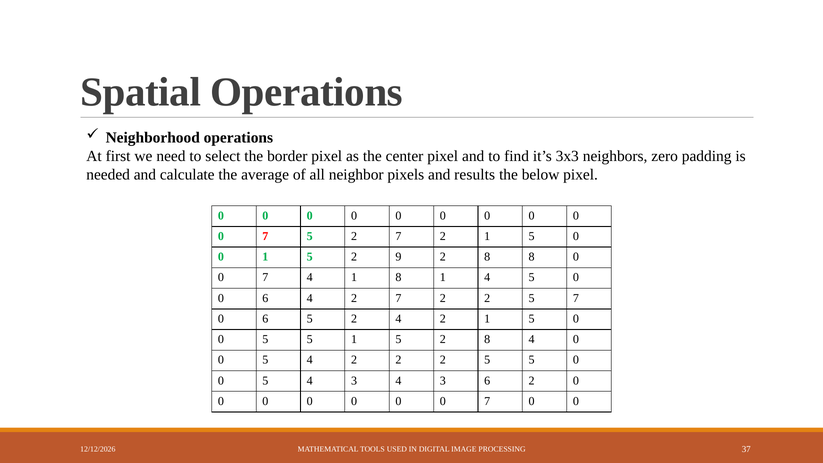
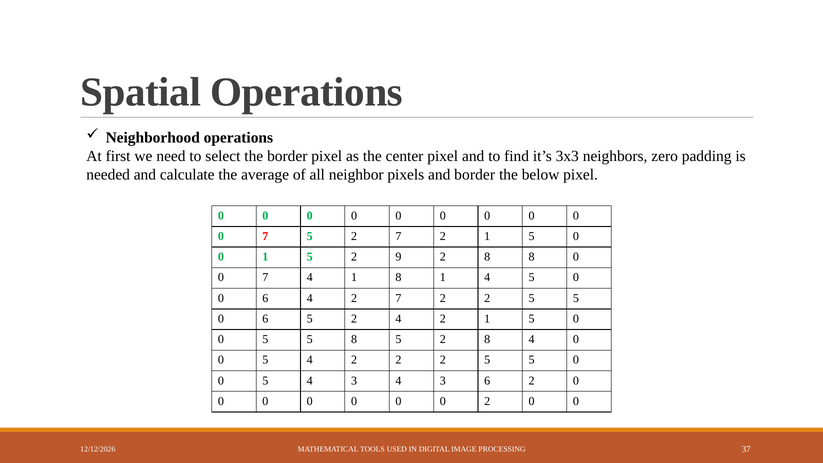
and results: results -> border (475, 175)
7: 7 -> 5 (576, 298)
5 1: 1 -> 8 (354, 339)
7: 7 -> 2 (487, 401)
